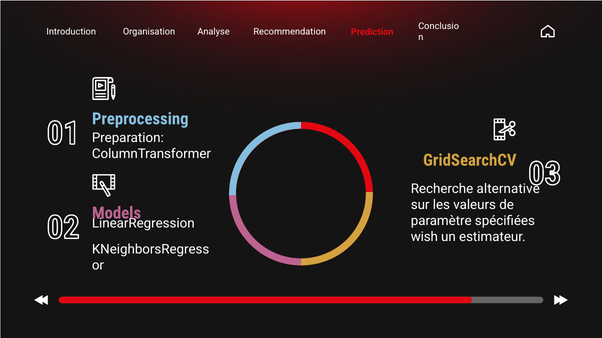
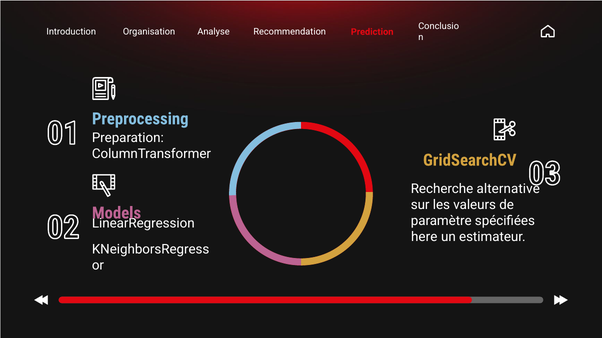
wish: wish -> here (424, 237)
